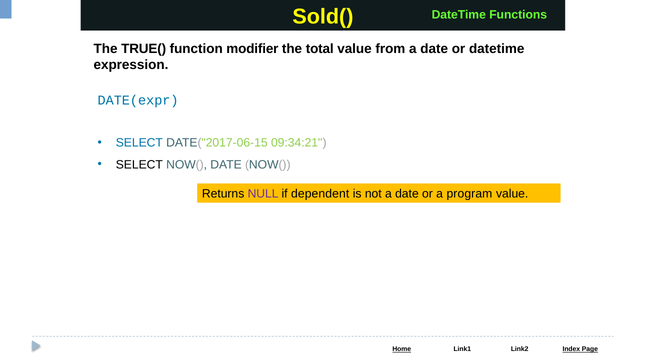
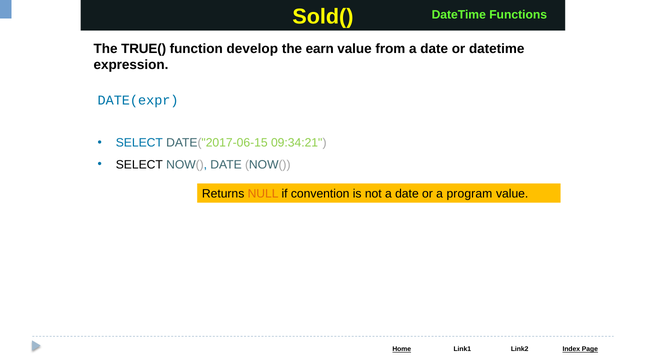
modifier: modifier -> develop (252, 49)
total: total -> earn (320, 49)
NULL colour: purple -> orange (263, 194)
dependent: dependent -> convention (320, 194)
